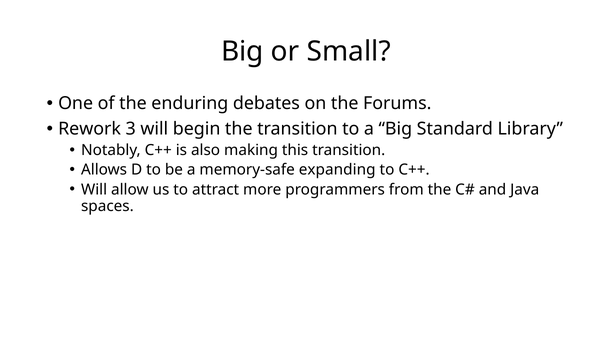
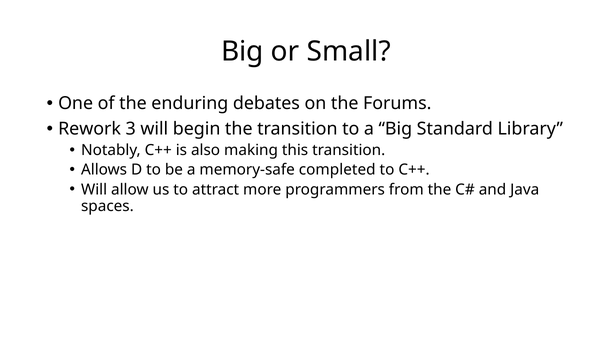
expanding: expanding -> completed (337, 170)
